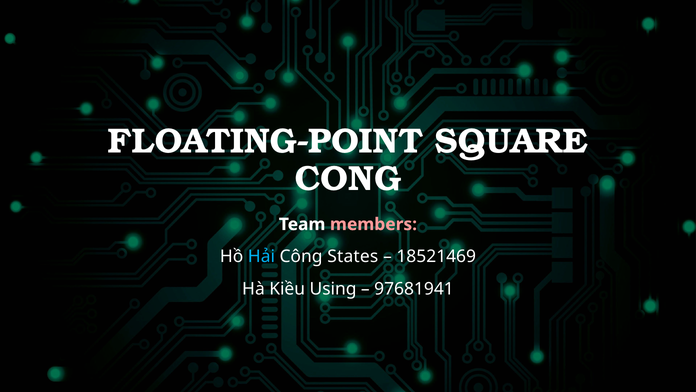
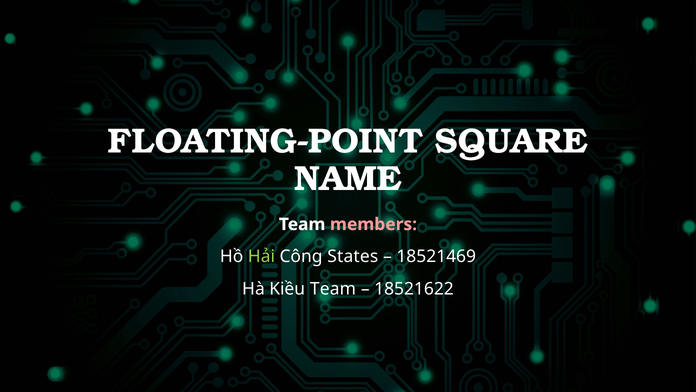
CONG: CONG -> NAME (348, 179)
Hải colour: light blue -> light green (261, 256)
Kiều Using: Using -> Team (333, 289)
97681941: 97681941 -> 18521622 (414, 289)
